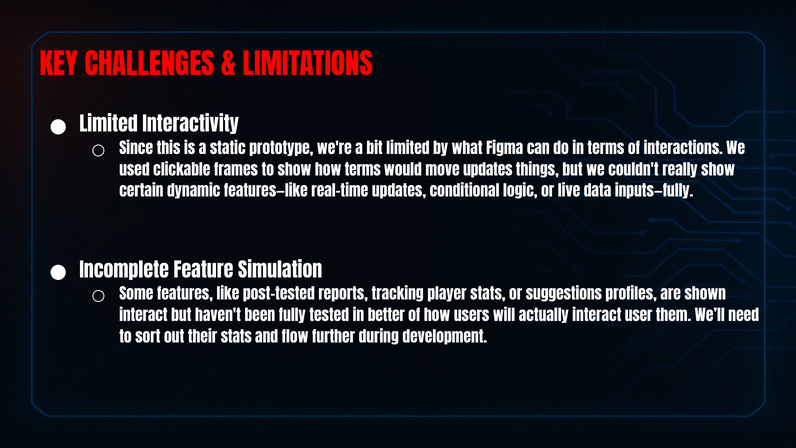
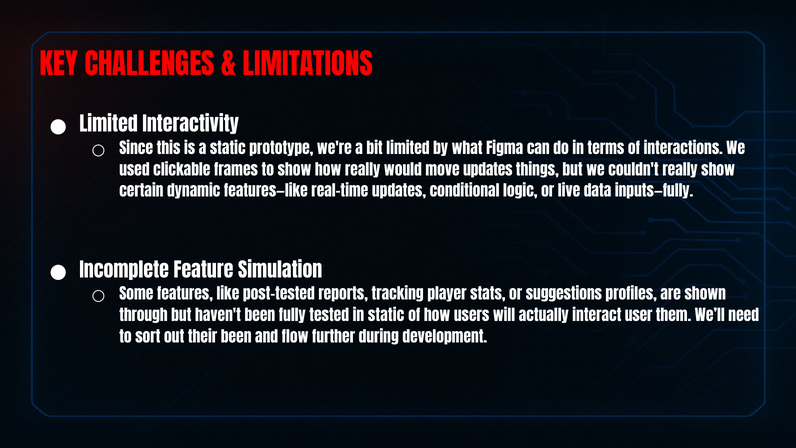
how terms: terms -> really (363, 170)
interact: interact -> through (143, 316)
in better: better -> static (386, 316)
their stats: stats -> been (236, 337)
